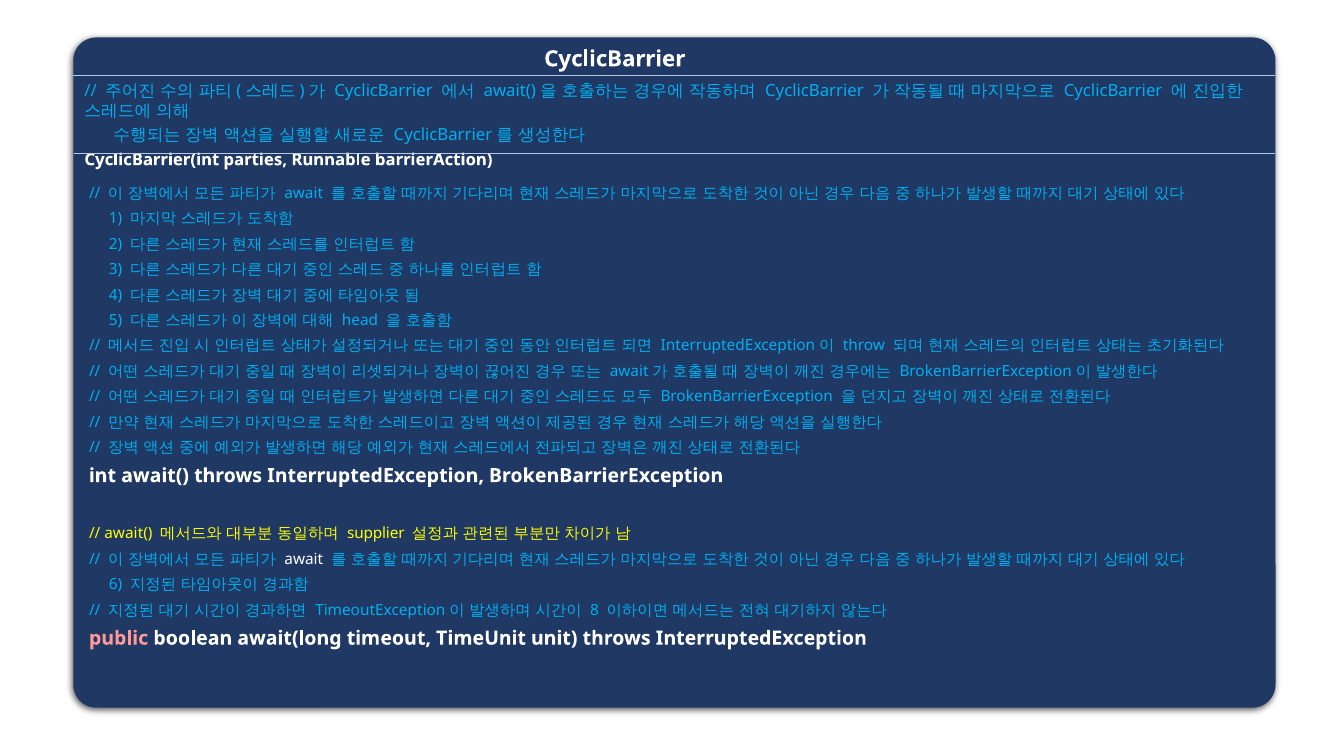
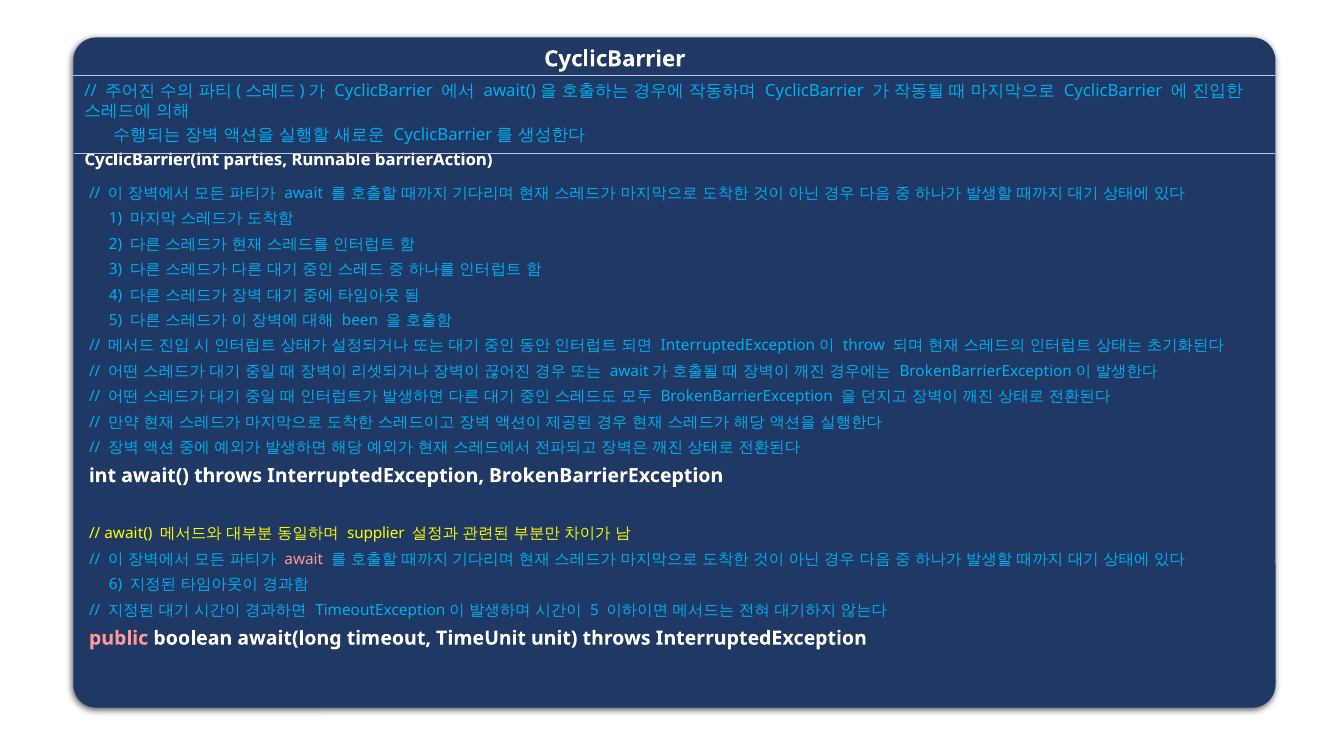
head: head -> been (360, 321)
await colour: white -> pink (304, 559)
8: 8 -> 5 (595, 610)
